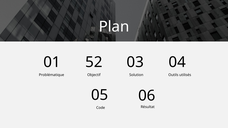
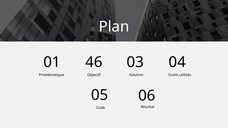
52: 52 -> 46 (94, 62)
